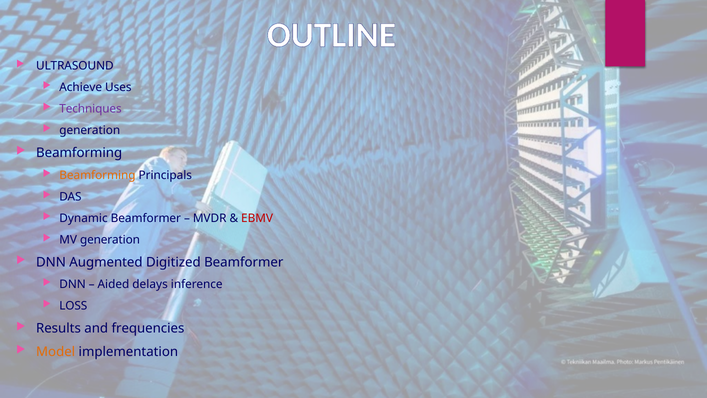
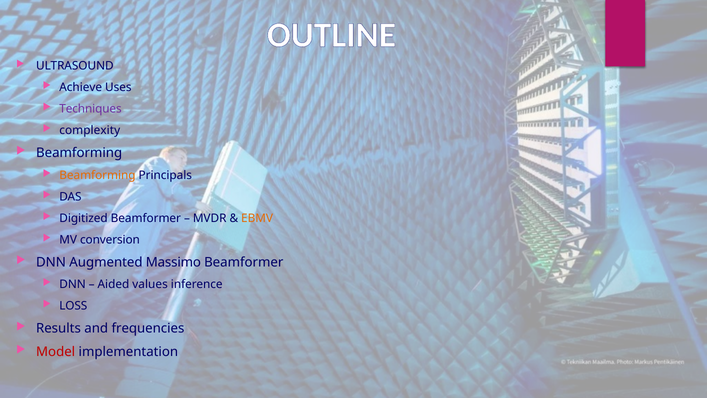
generation: generation -> complexity (90, 130)
Dynamic: Dynamic -> Digitized (84, 218)
EBMV colour: red -> orange (257, 218)
MV generation: generation -> conversion (110, 240)
Digitized: Digitized -> Massimo (173, 262)
delays: delays -> values (150, 284)
Model colour: orange -> red (56, 352)
